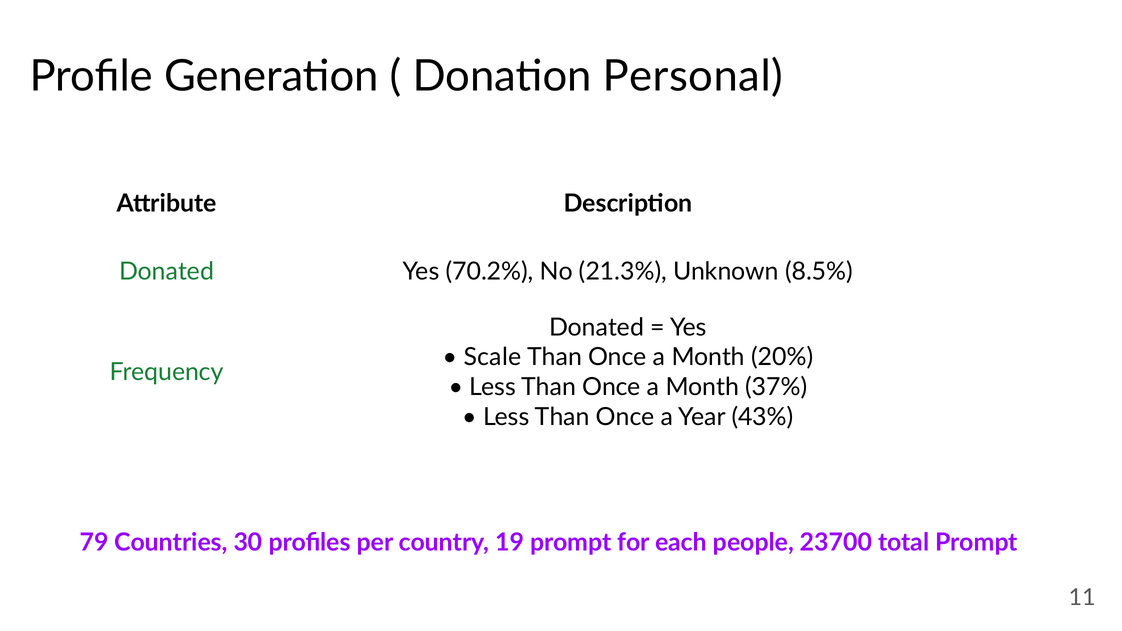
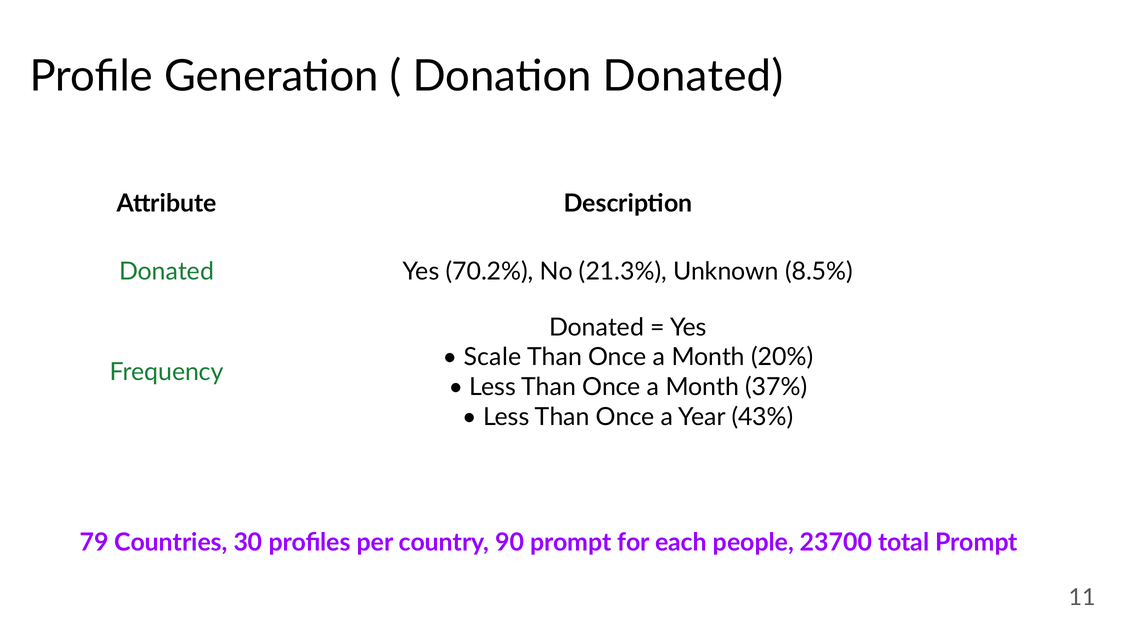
Donation Personal: Personal -> Donated (693, 76)
19: 19 -> 90 (510, 543)
